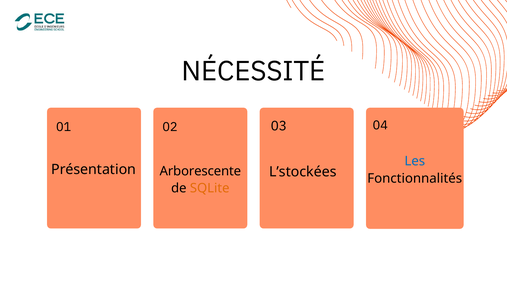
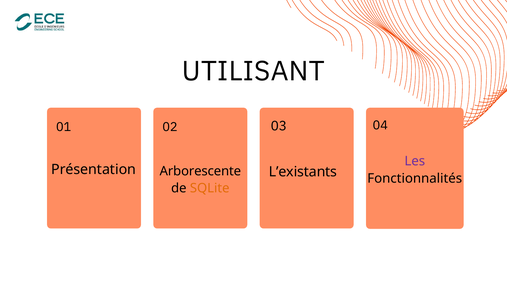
NÉCESSITÉ: NÉCESSITÉ -> UTILISANT (253, 71)
Les colour: blue -> purple (415, 161)
L’stockées: L’stockées -> L’existants (303, 172)
